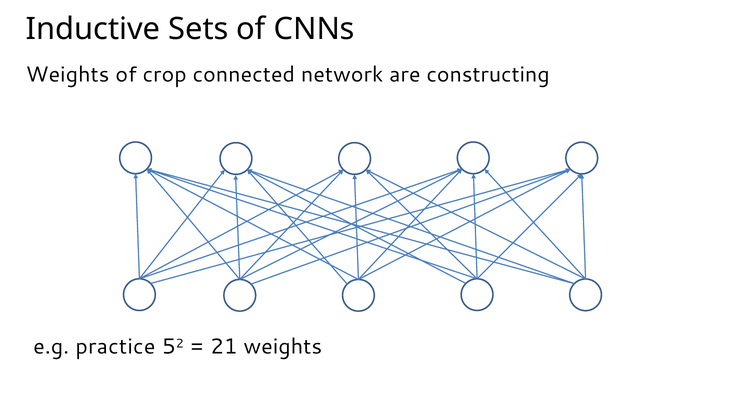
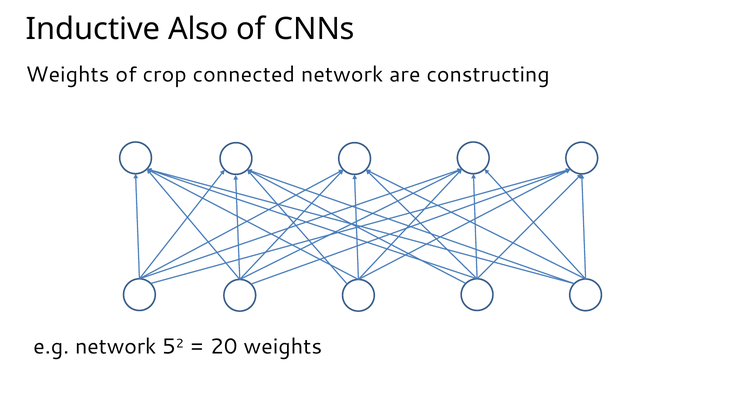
Sets: Sets -> Also (198, 29)
e.g practice: practice -> network (116, 347)
21: 21 -> 20 (224, 347)
